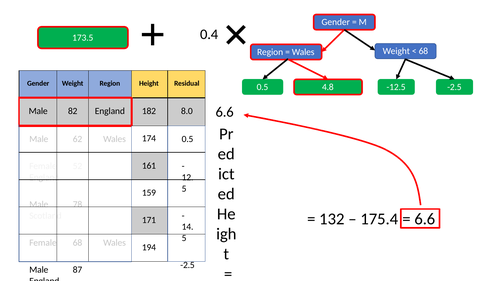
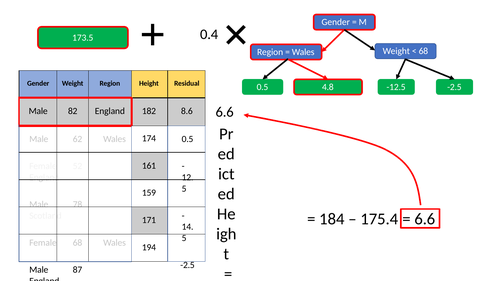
8.0: 8.0 -> 8.6 (187, 111)
132: 132 -> 184 (332, 219)
